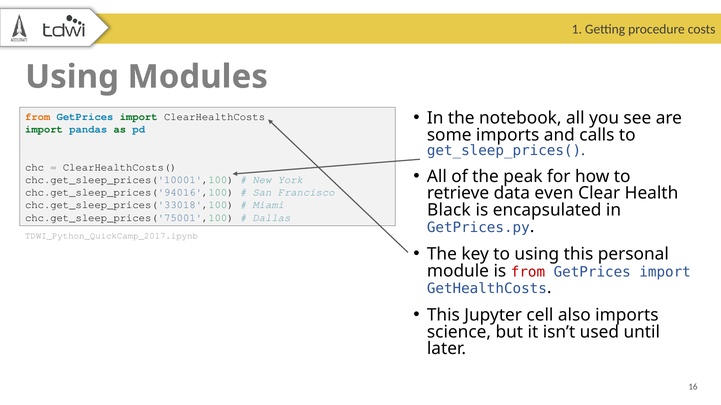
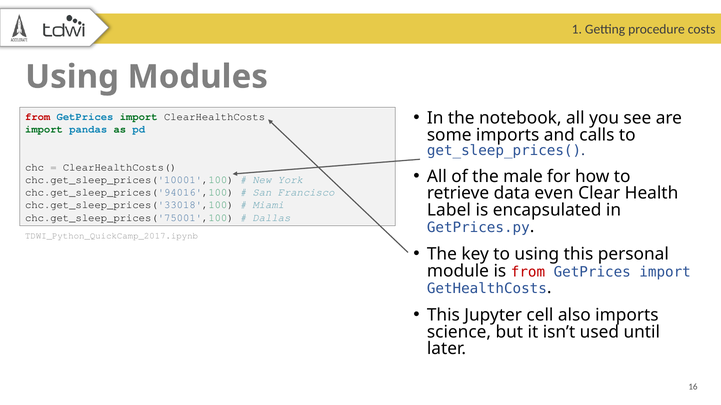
from colour: orange -> red (38, 117)
peak: peak -> male (523, 177)
Black: Black -> Label (449, 210)
